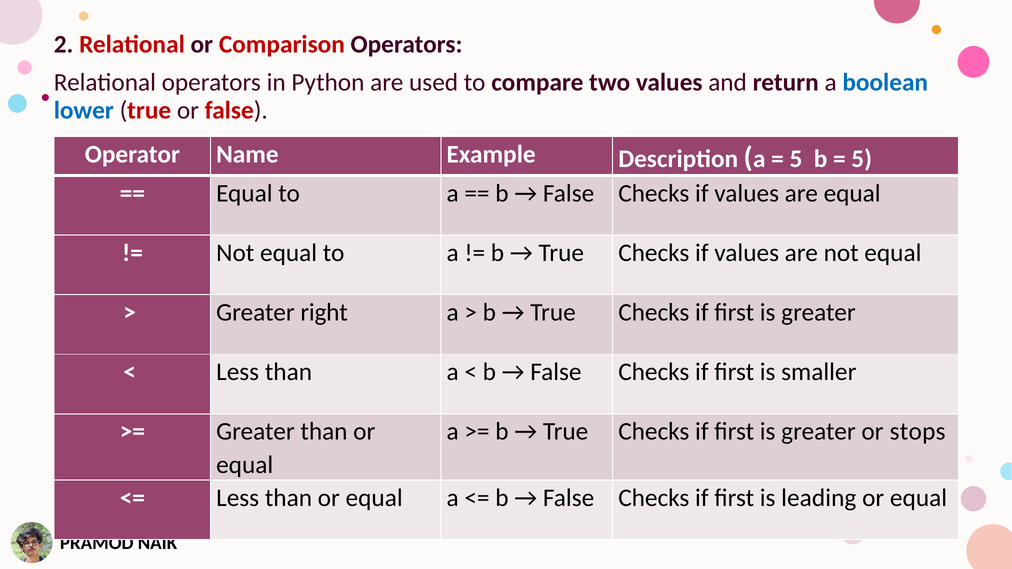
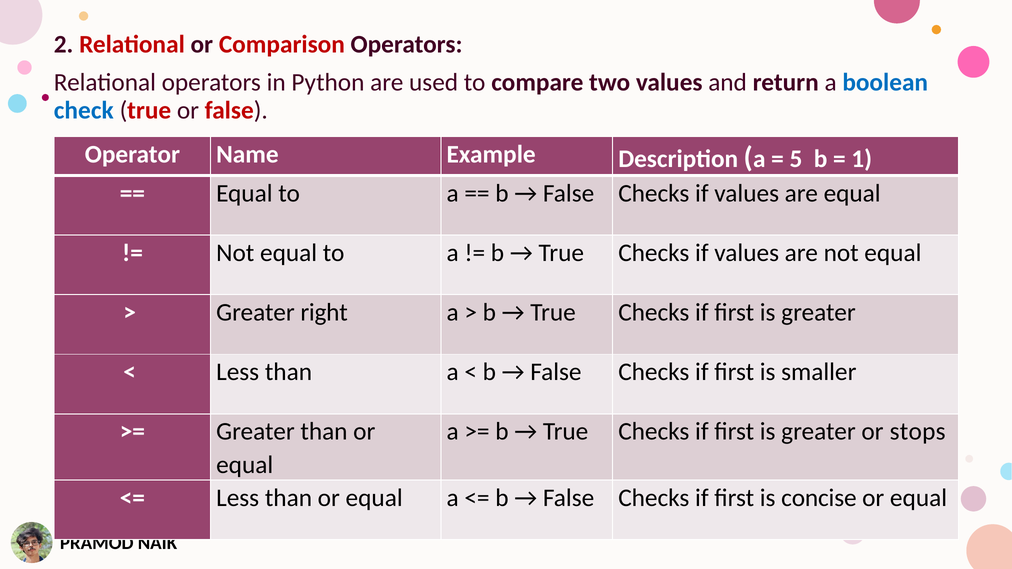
lower: lower -> check (84, 110)
5: 5 -> 1 (862, 159)
leading: leading -> concise (819, 498)
